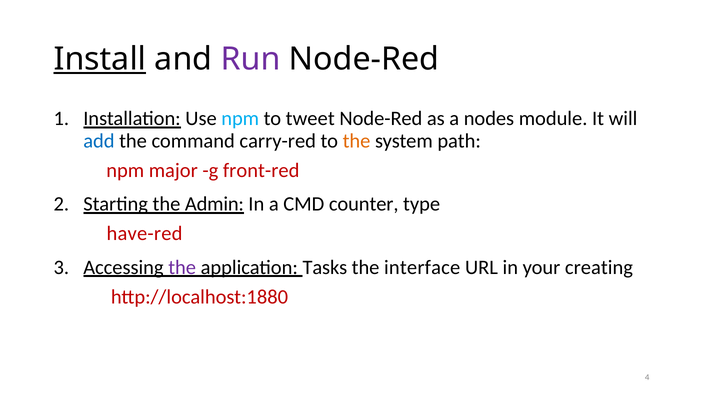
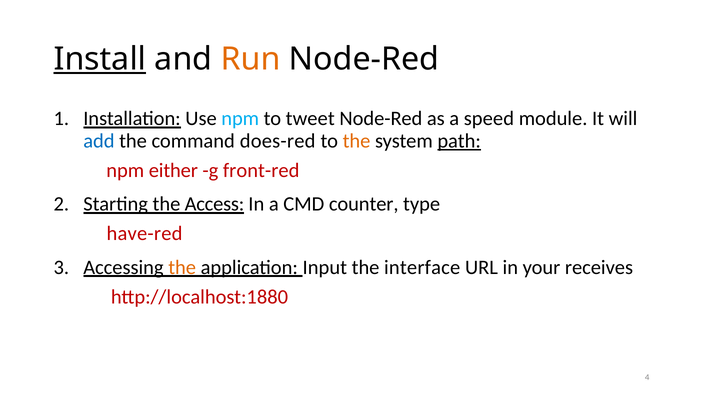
Run colour: purple -> orange (251, 59)
nodes: nodes -> speed (489, 119)
carry-red: carry-red -> does-red (278, 141)
path underline: none -> present (459, 141)
major: major -> either (173, 170)
Admin: Admin -> Access (214, 204)
the colour: purple -> orange (182, 268)
Tasks: Tasks -> Input (325, 268)
creating: creating -> receives (599, 268)
